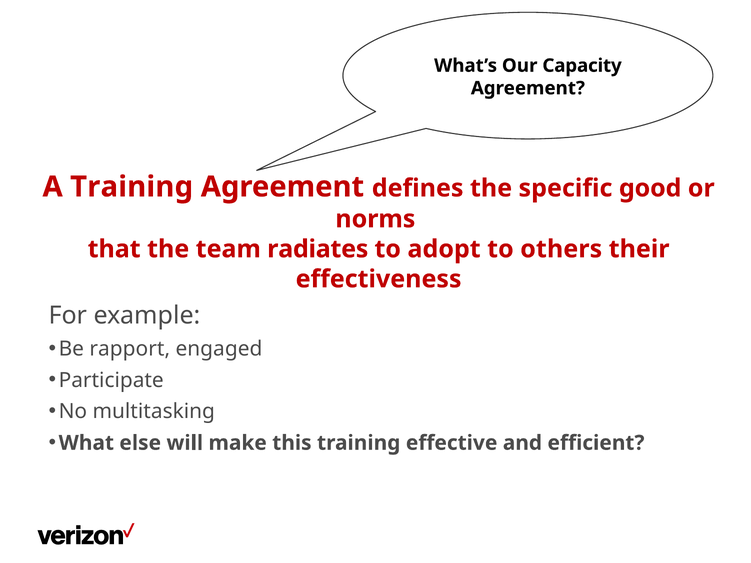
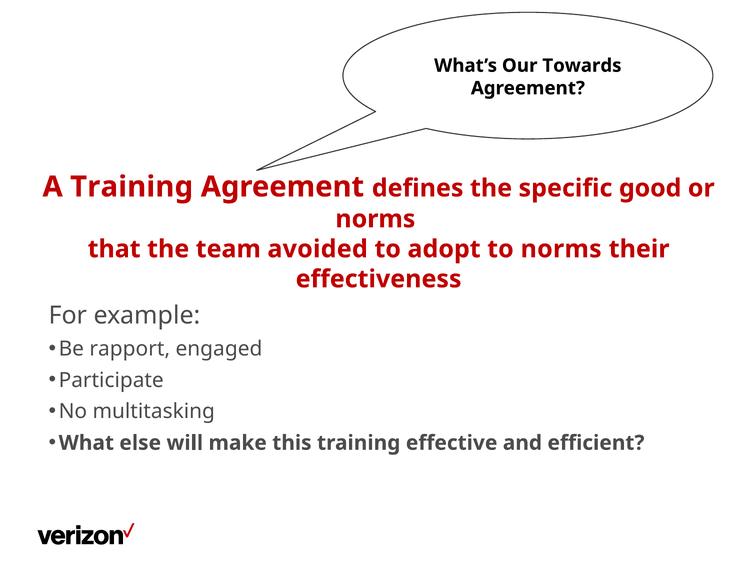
Capacity: Capacity -> Towards (582, 66)
radiates: radiates -> avoided (318, 249)
to others: others -> norms (561, 249)
